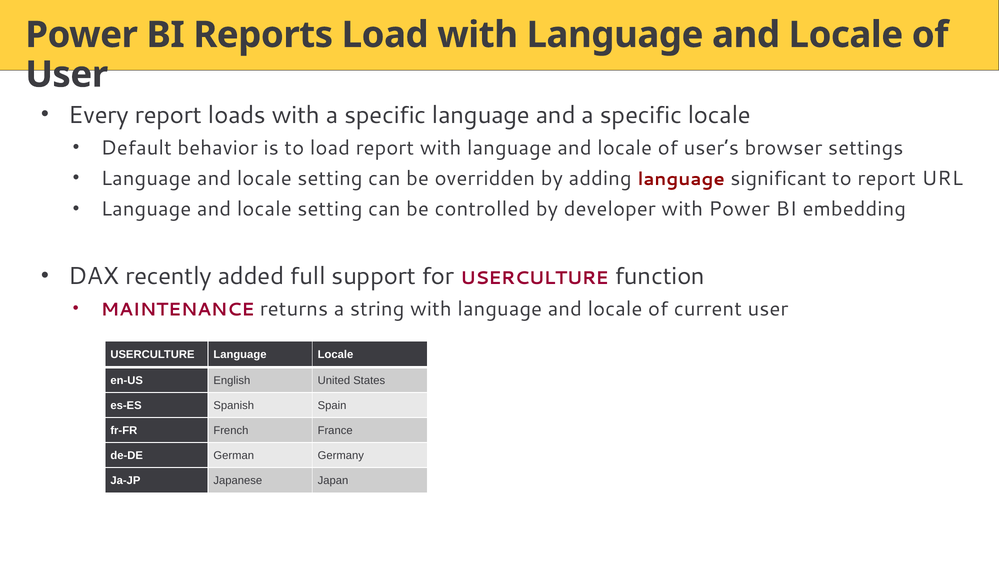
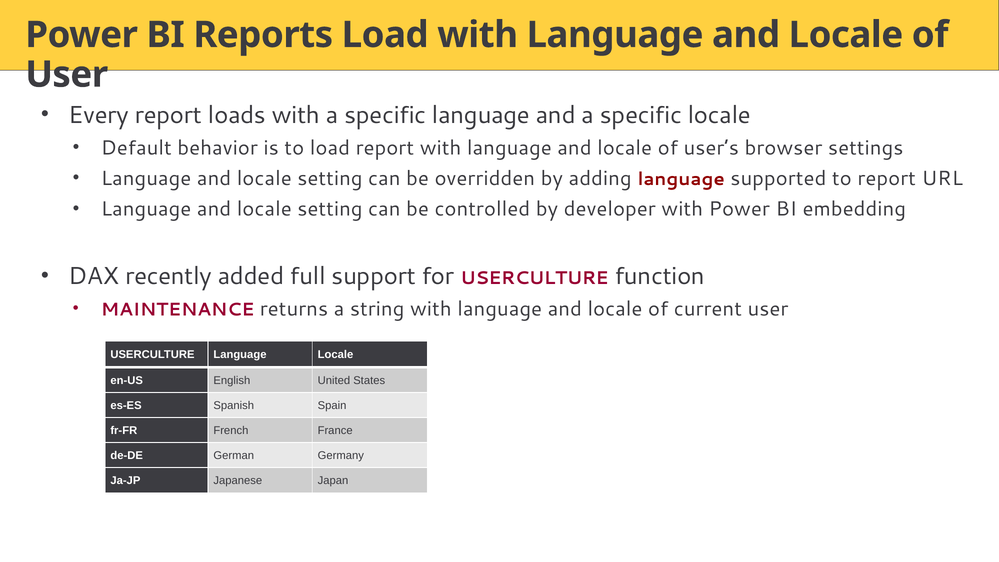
significant: significant -> supported (778, 178)
